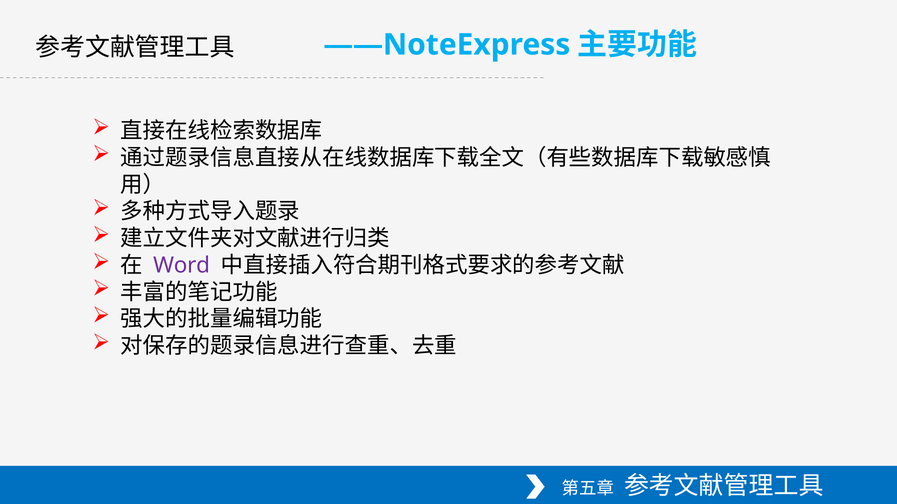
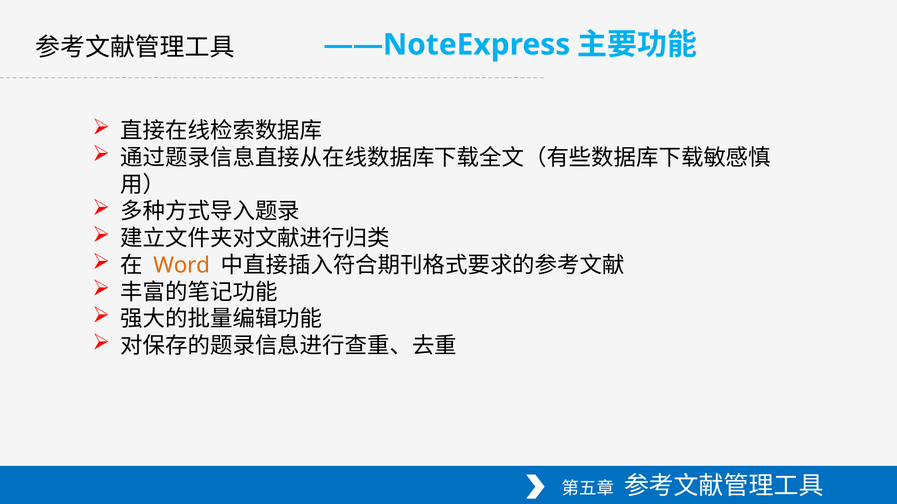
Word colour: purple -> orange (182, 266)
